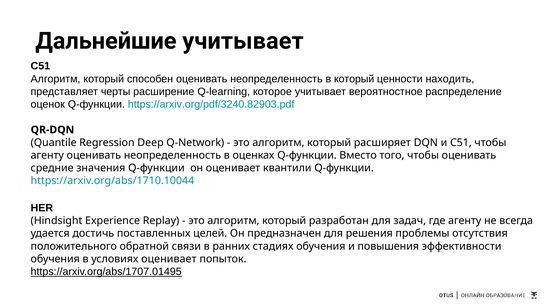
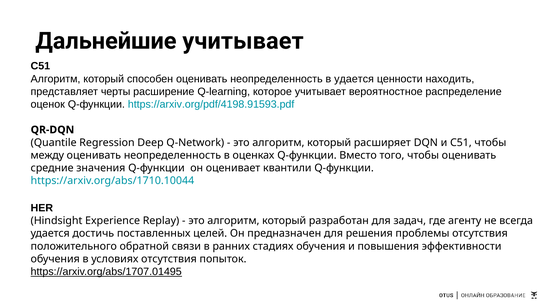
в который: который -> удается (354, 79)
https://arxiv.org/pdf/3240.82903.pdf: https://arxiv.org/pdf/3240.82903.pdf -> https://arxiv.org/pdf/4198.91593.pdf (211, 104)
агенту: агенту -> между (47, 155)
условиях оценивает: оценивает -> отсутствия (169, 259)
